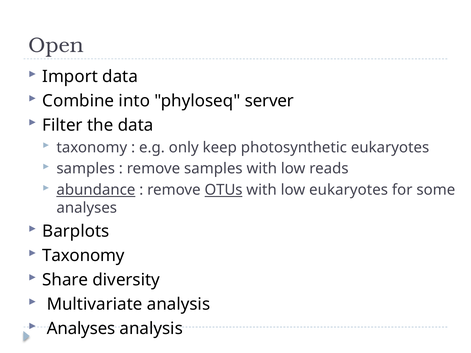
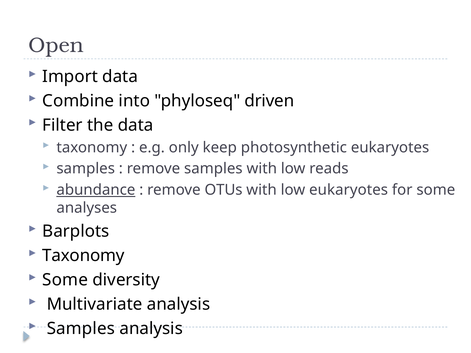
server: server -> driven (269, 101)
OTUs underline: present -> none (224, 190)
Share: Share -> Some (65, 280)
Analyses: Analyses -> Samples (81, 329)
